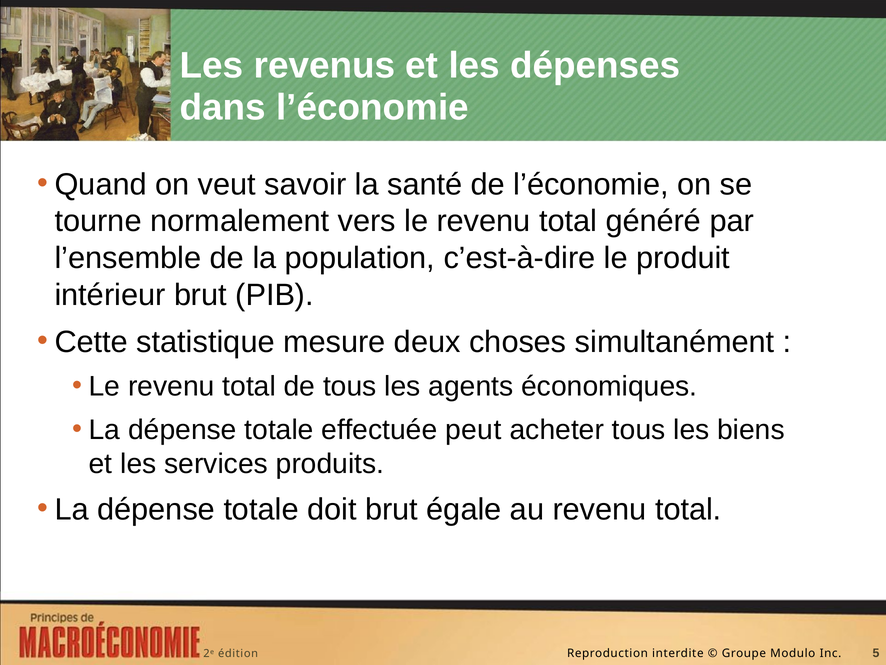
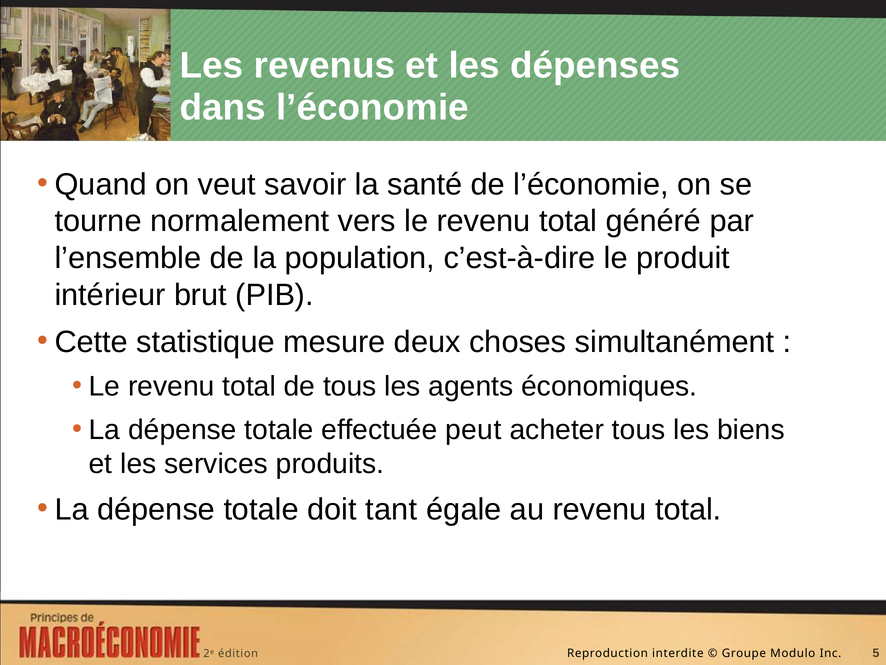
doit brut: brut -> tant (391, 509)
